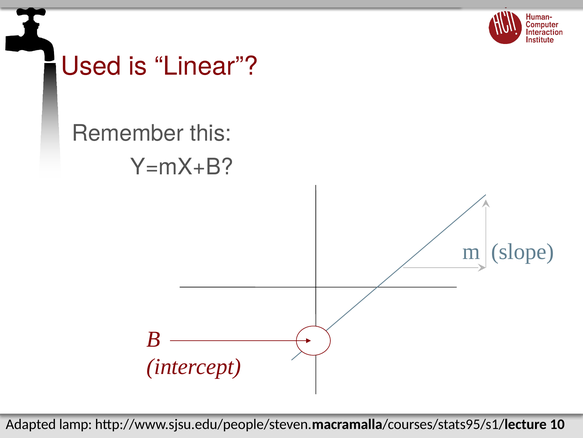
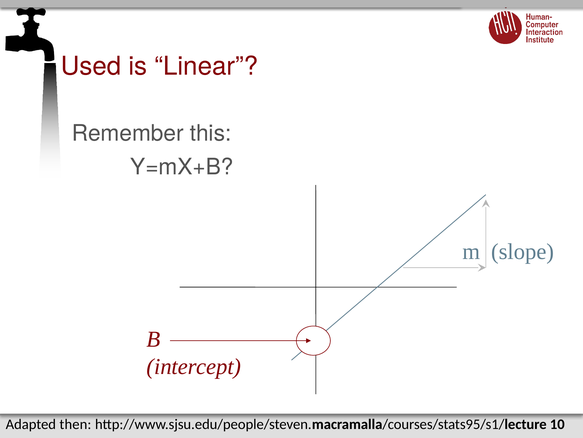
lamp: lamp -> then (75, 424)
